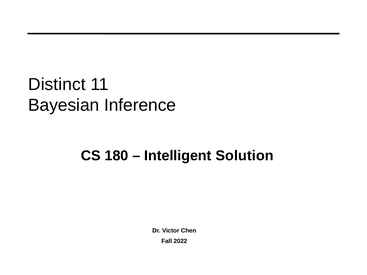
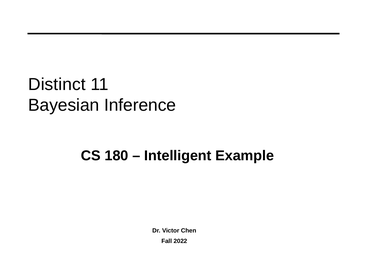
Solution: Solution -> Example (245, 156)
